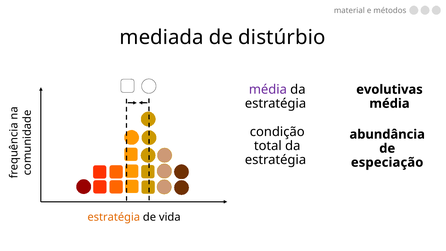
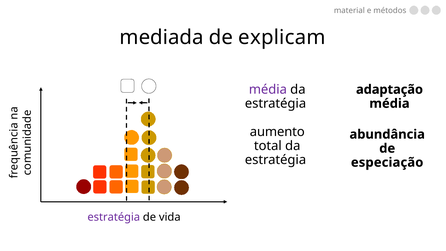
distúrbio: distúrbio -> explicam (282, 37)
evolutivas: evolutivas -> adaptação (390, 89)
condição: condição -> aumento (277, 132)
estratégia colour: orange -> purple (114, 217)
